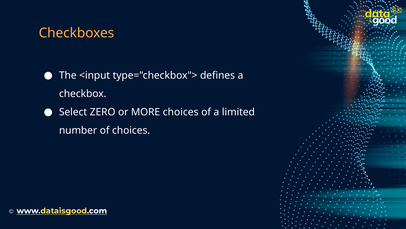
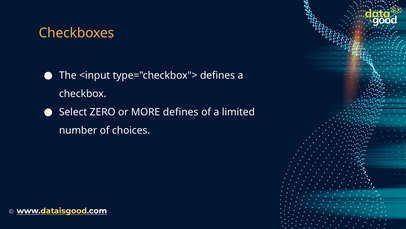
MORE choices: choices -> defines (181, 112)
